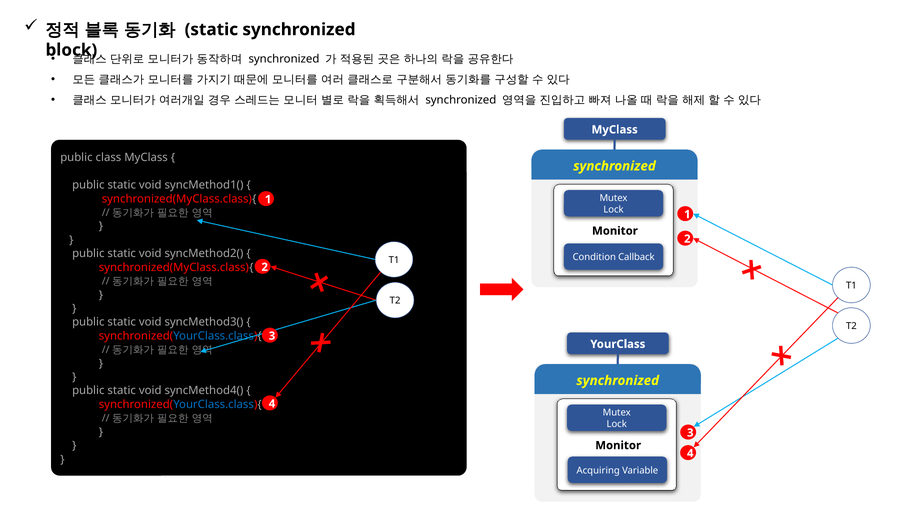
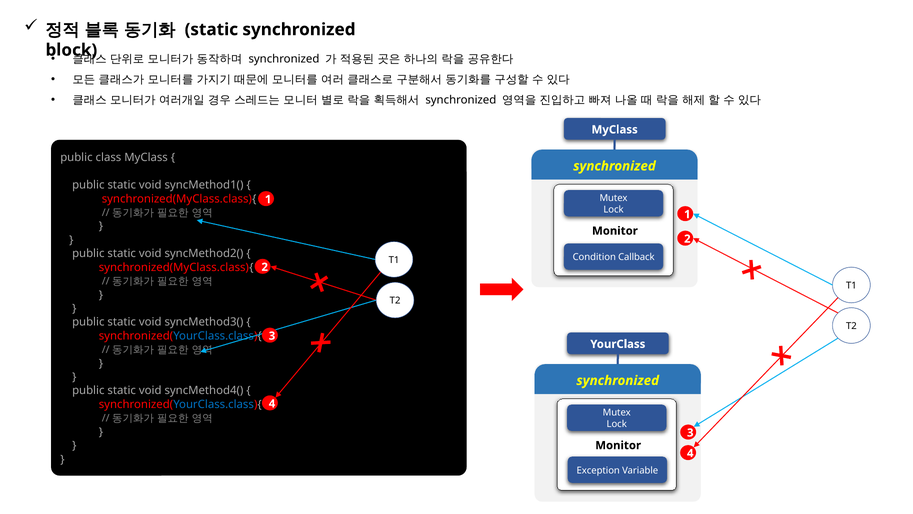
Acquiring: Acquiring -> Exception (598, 470)
